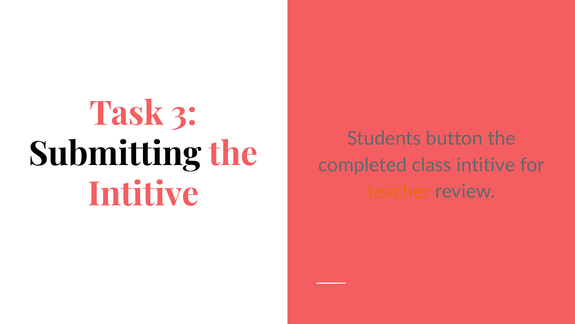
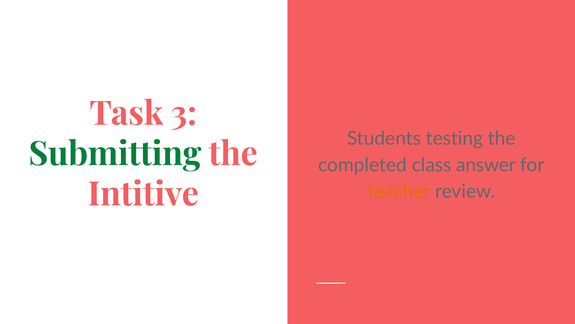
button: button -> testing (454, 138)
Submitting colour: black -> green (115, 154)
class intitive: intitive -> answer (486, 165)
